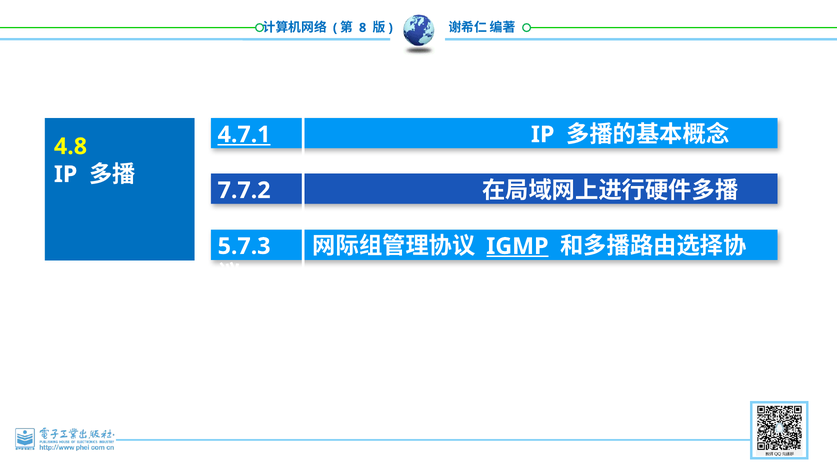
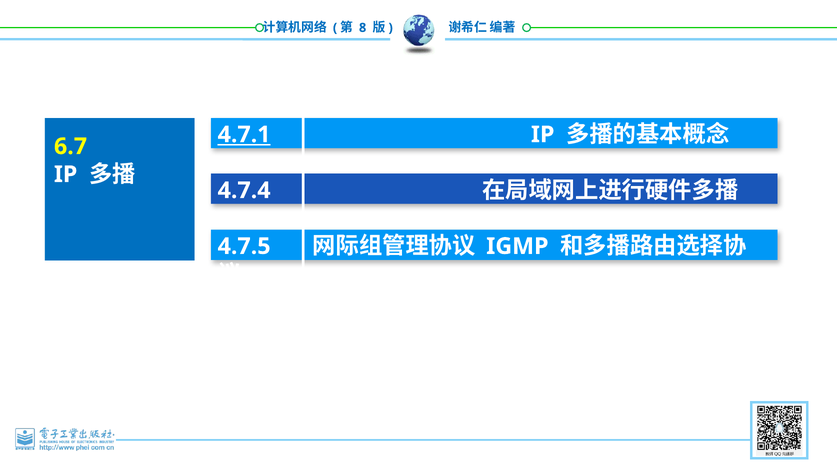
4.8: 4.8 -> 6.7 (71, 146)
7.7.2: 7.7.2 -> 4.7.4 (244, 190)
5.7.3: 5.7.3 -> 4.7.5 (244, 246)
IGMP underline: present -> none (517, 246)
